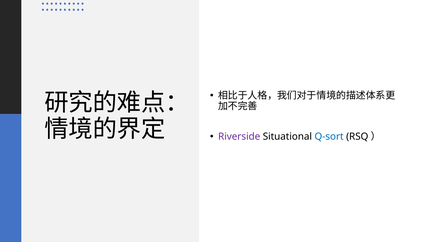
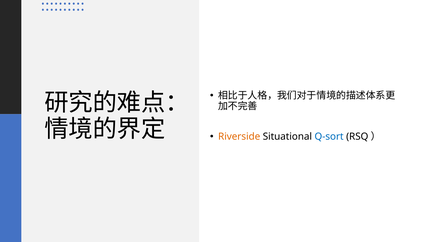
Riverside colour: purple -> orange (239, 136)
